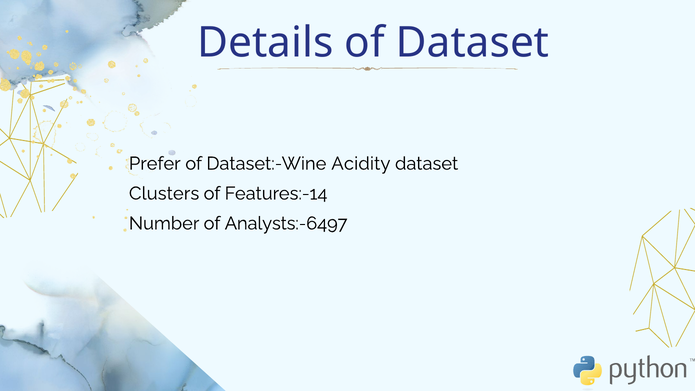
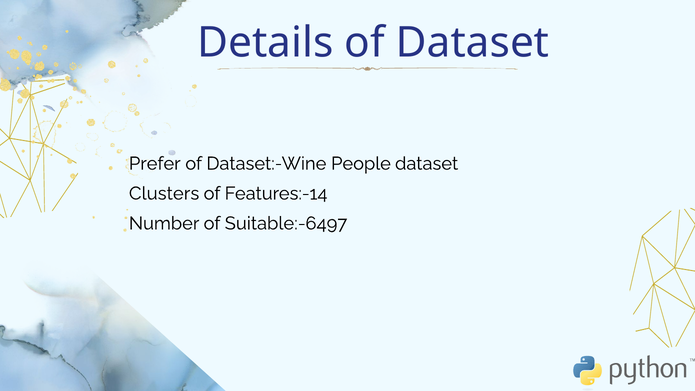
Acidity: Acidity -> People (361, 164)
Analysts:-6497: Analysts:-6497 -> Suitable:-6497 (286, 223)
